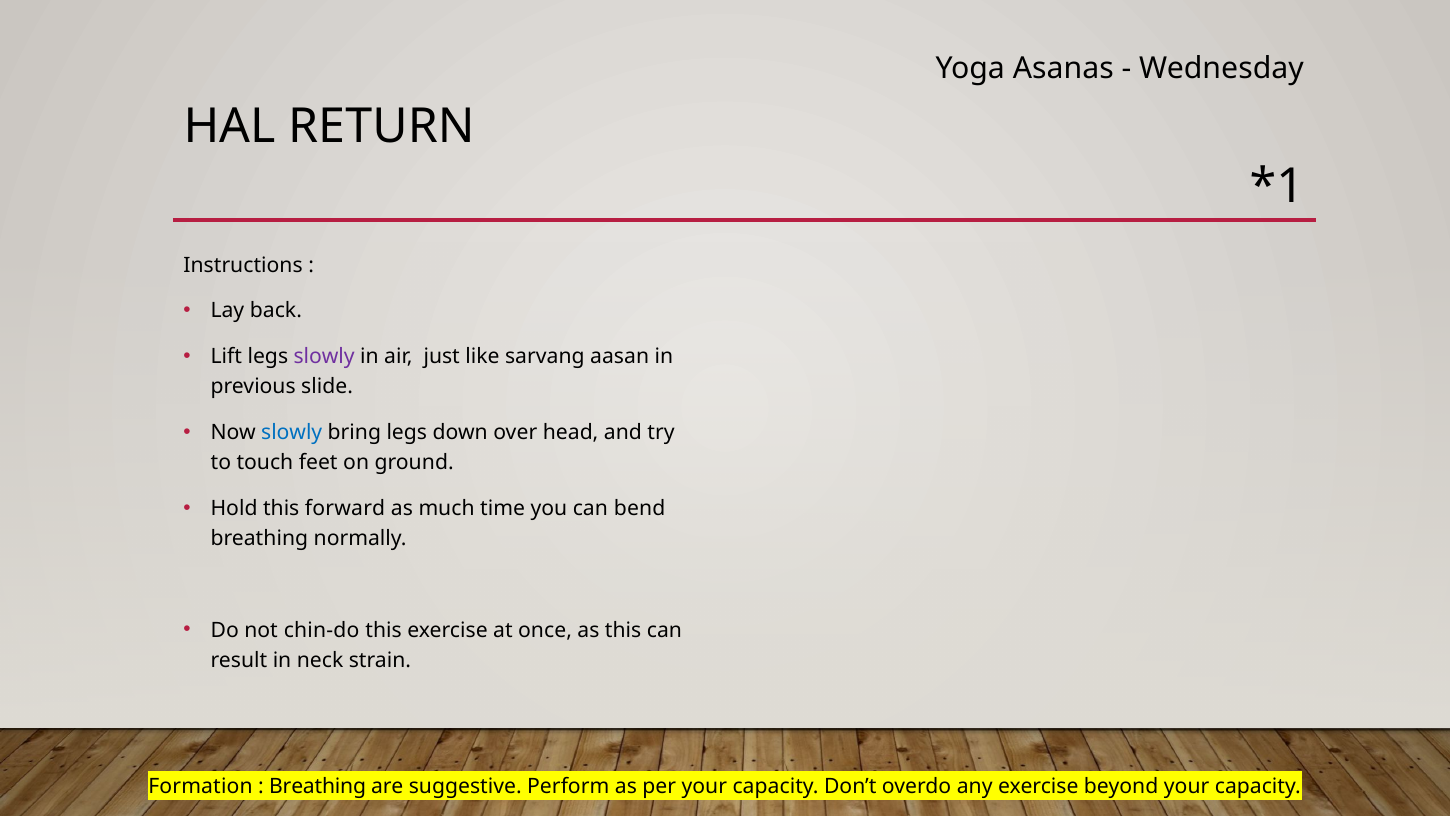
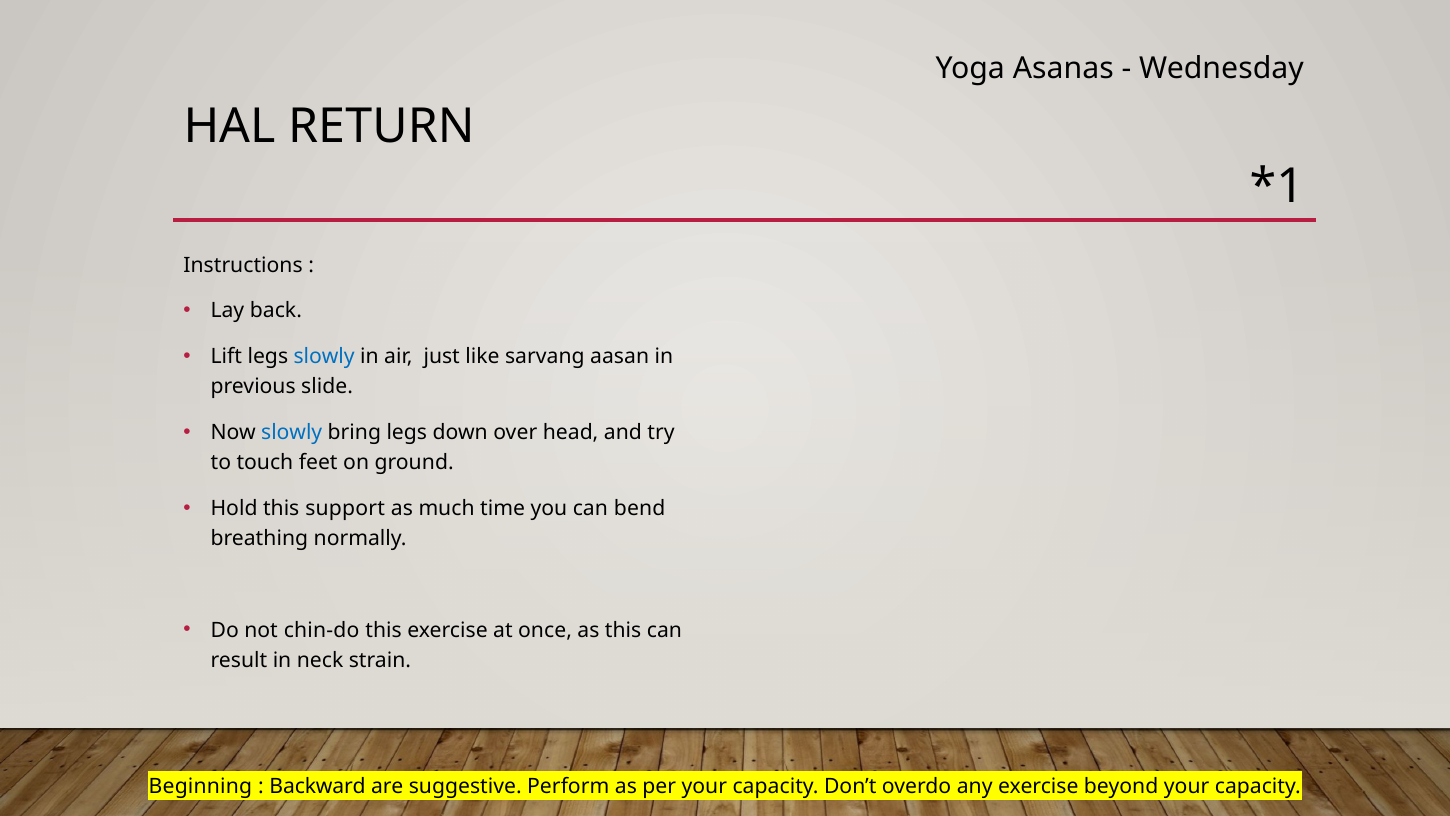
slowly colour: purple -> blue (324, 356)
forward: forward -> support (345, 508)
Formation: Formation -> Beginning (200, 787)
Breathing: Breathing -> Backward (318, 787)
